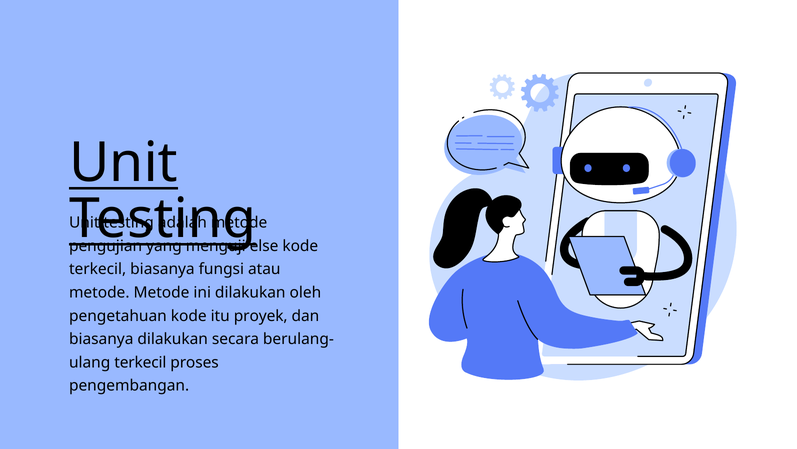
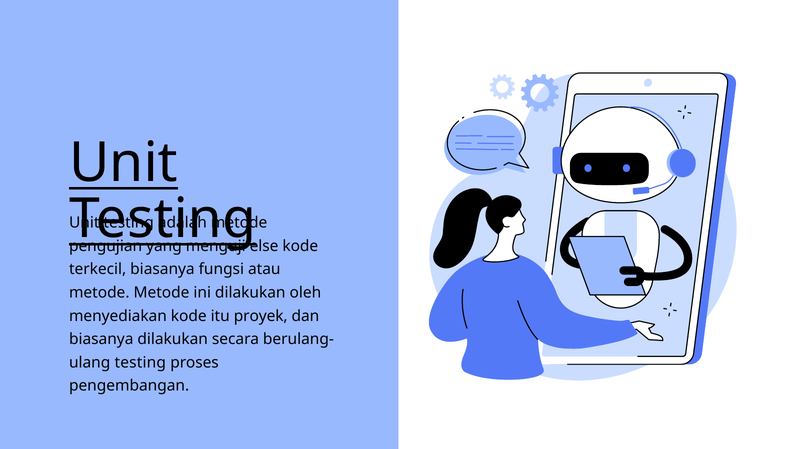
pengetahuan: pengetahuan -> menyediakan (118, 315)
terkecil: terkecil -> testing (140, 362)
